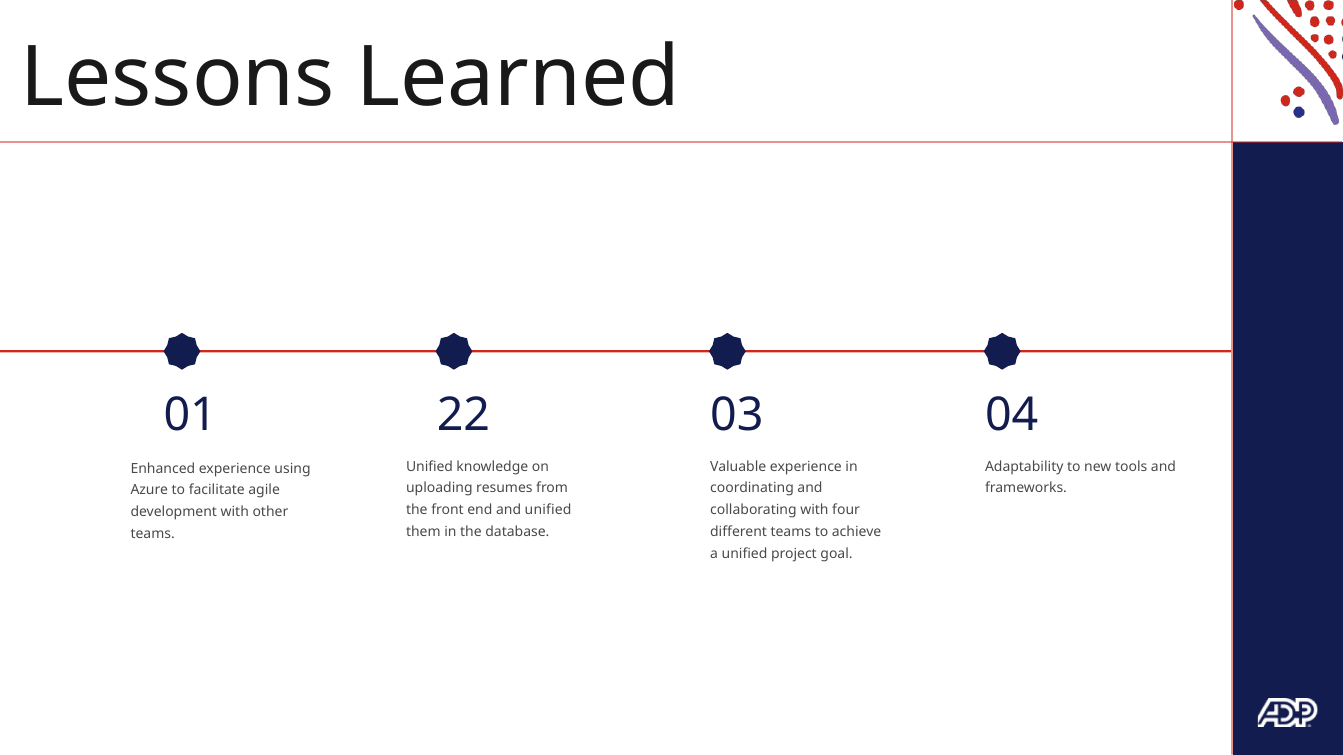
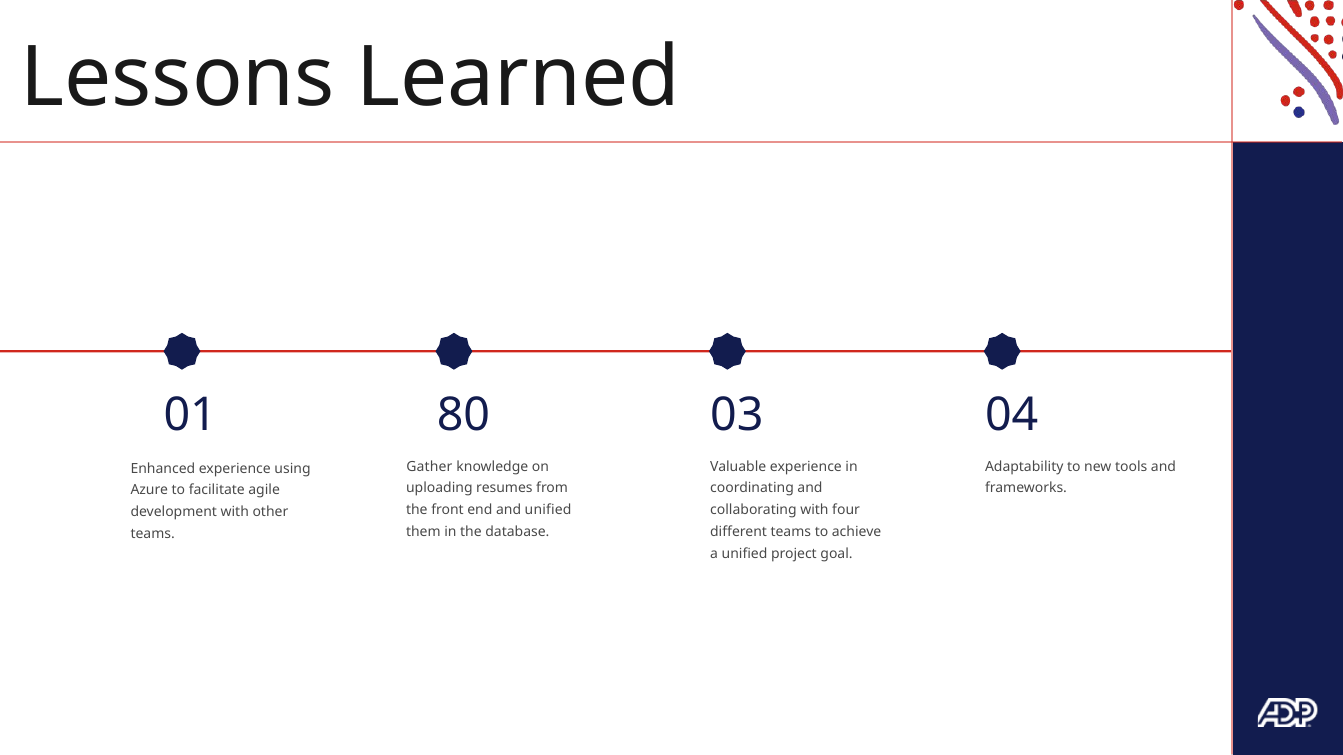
22: 22 -> 80 (463, 415)
Unified: Unified -> Gather (429, 467)
